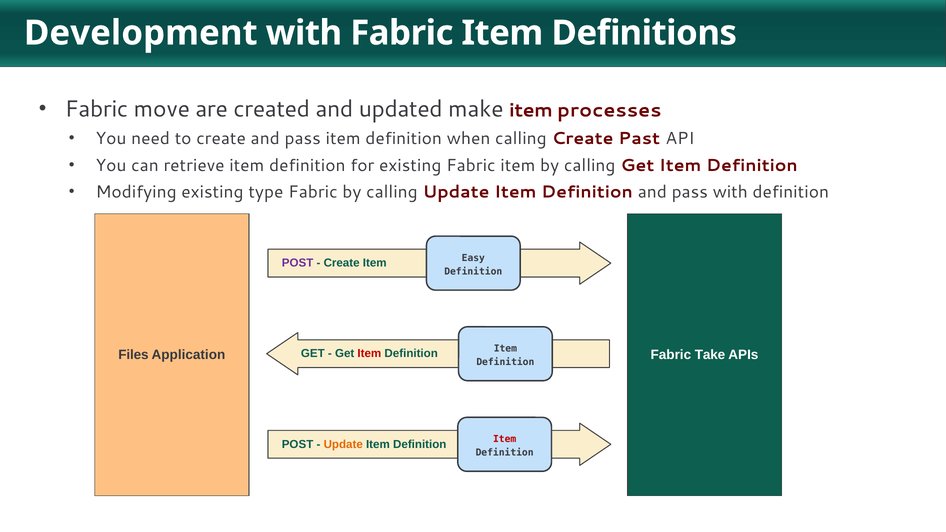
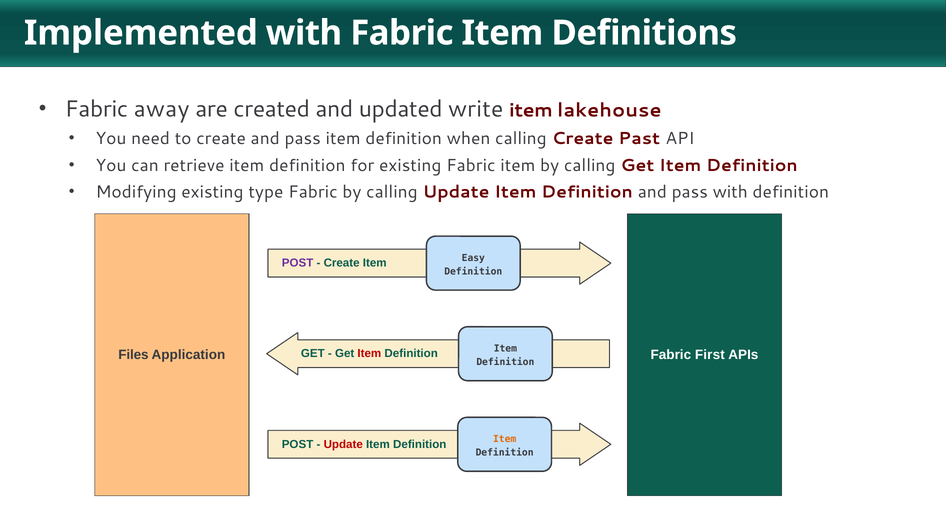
Development: Development -> Implemented (141, 33)
move: move -> away (162, 109)
make: make -> write (476, 109)
processes: processes -> lakehouse (609, 110)
Take: Take -> First (710, 355)
Update colour: orange -> red (343, 444)
Item colour: red -> orange (505, 439)
